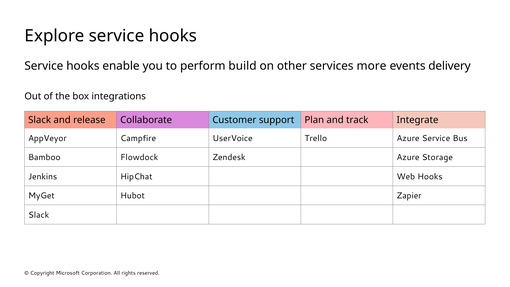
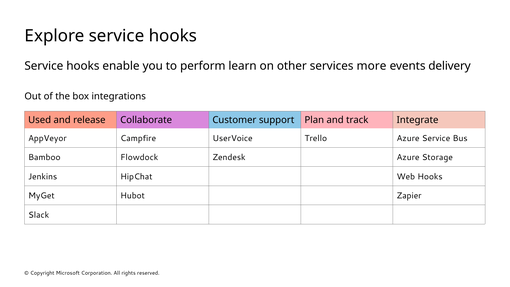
build: build -> learn (243, 66)
Slack: Slack -> Used (40, 120)
